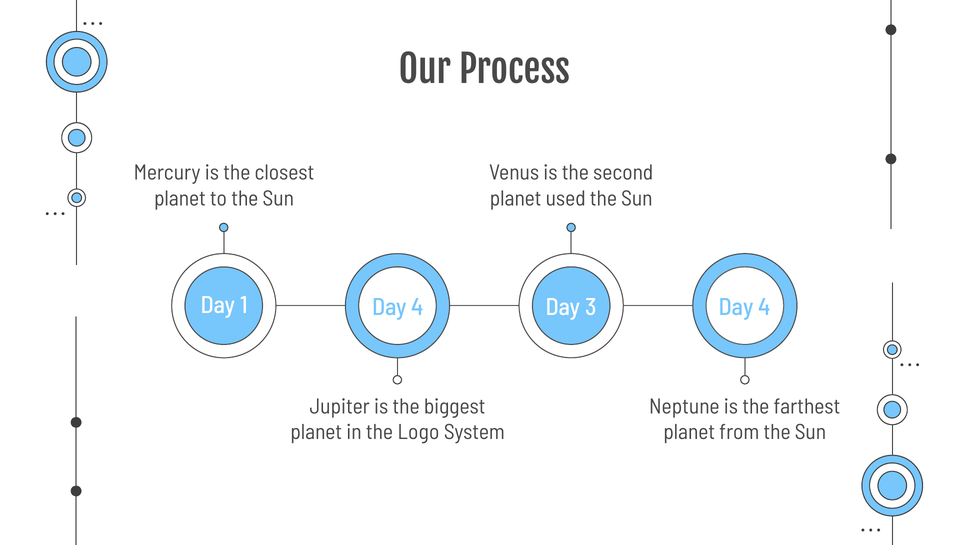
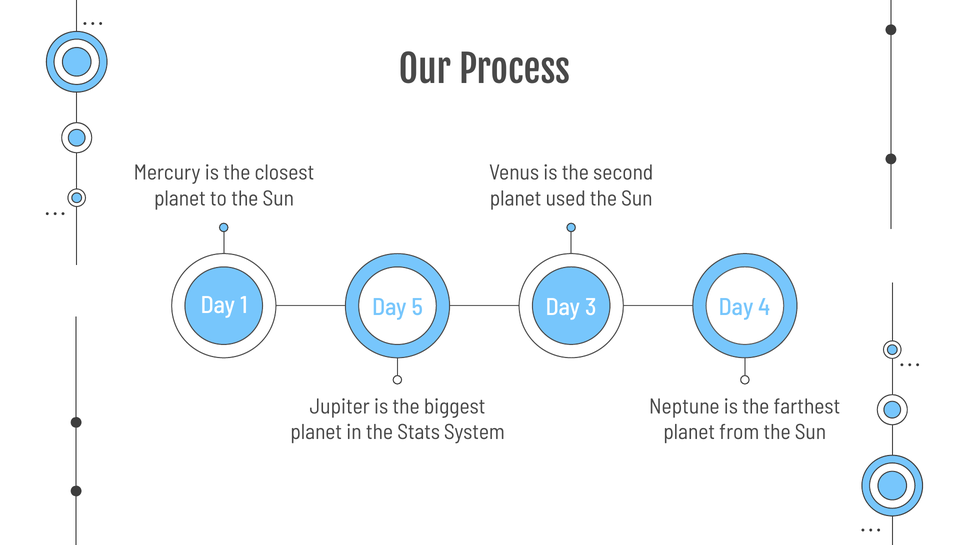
1 Day 4: 4 -> 5 (417, 308)
Logo: Logo -> Stats (419, 432)
